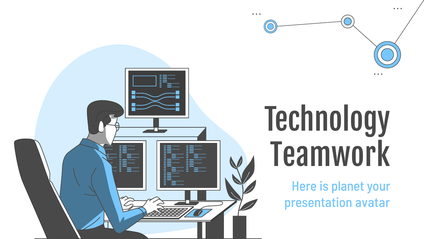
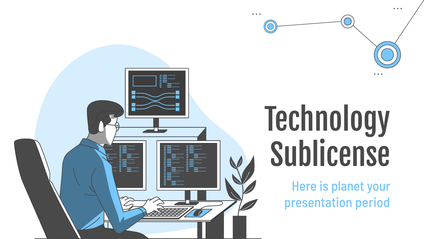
Teamwork: Teamwork -> Sublicense (330, 156)
avatar: avatar -> period (373, 202)
